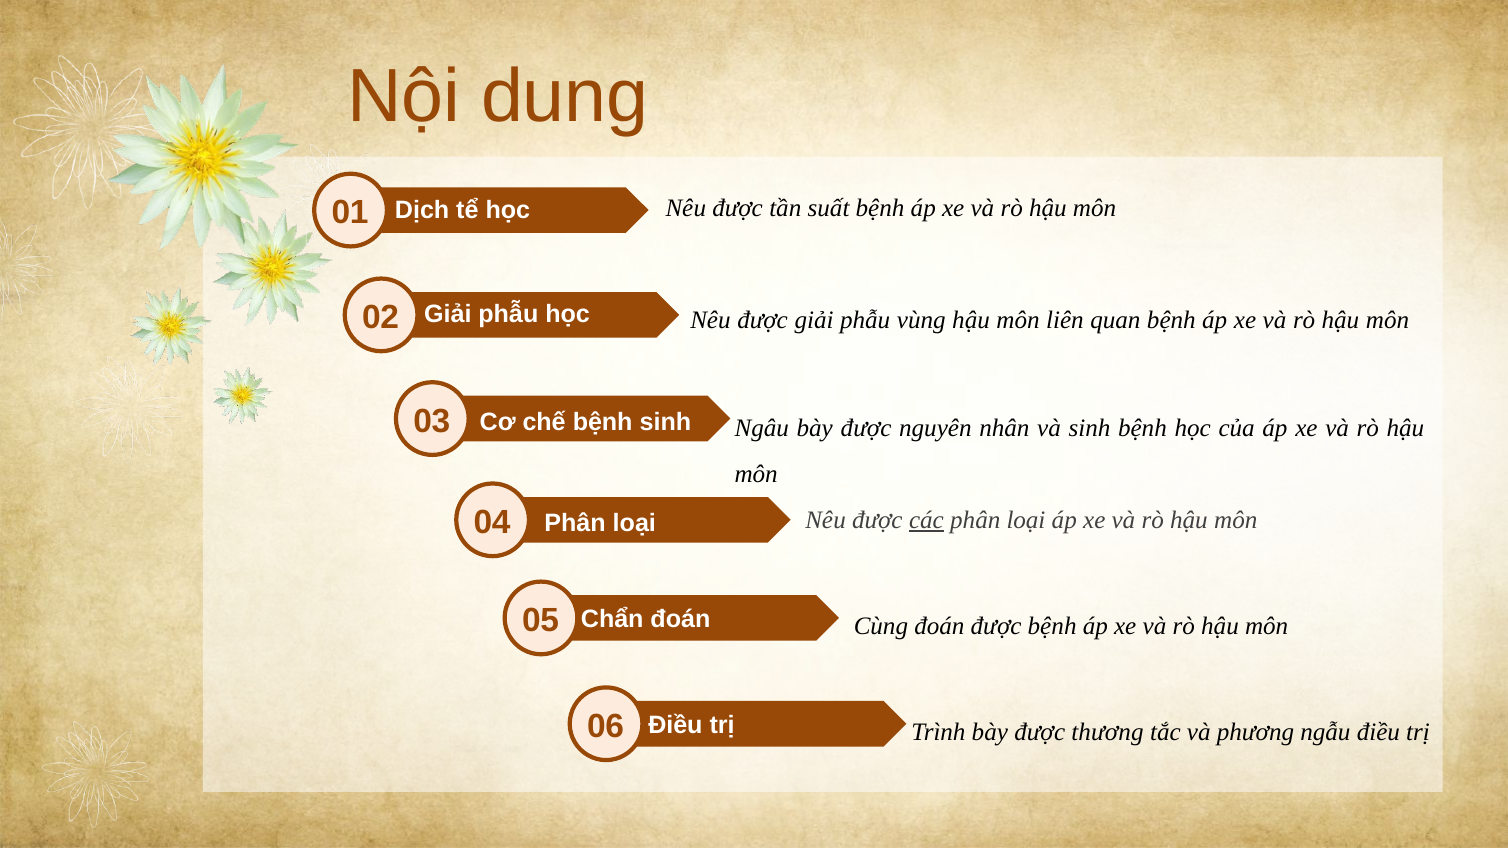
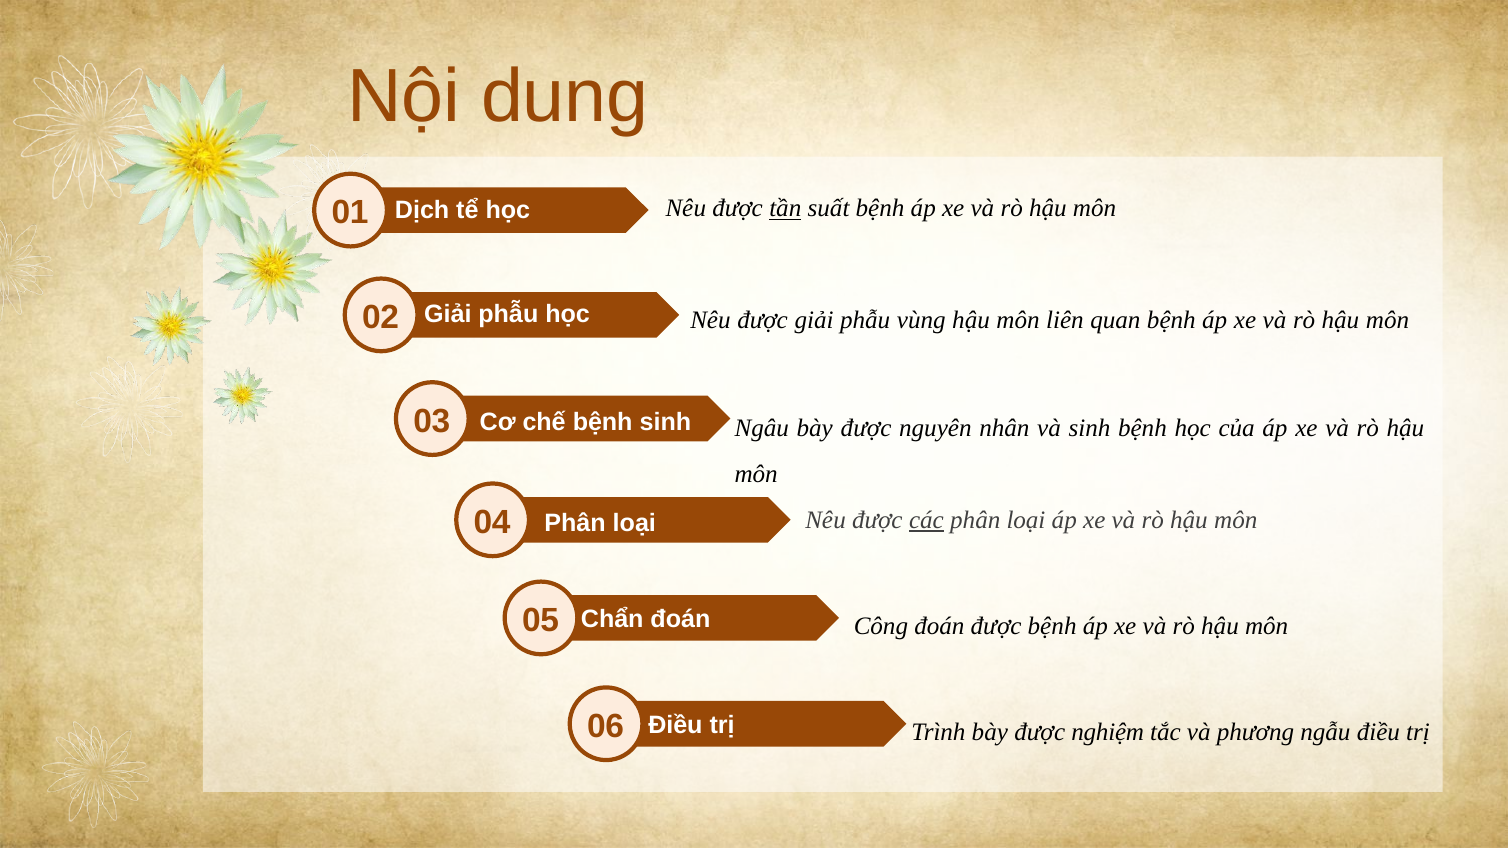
tần underline: none -> present (785, 209)
Cùng: Cùng -> Công (881, 626)
thương: thương -> nghiệm (1108, 733)
